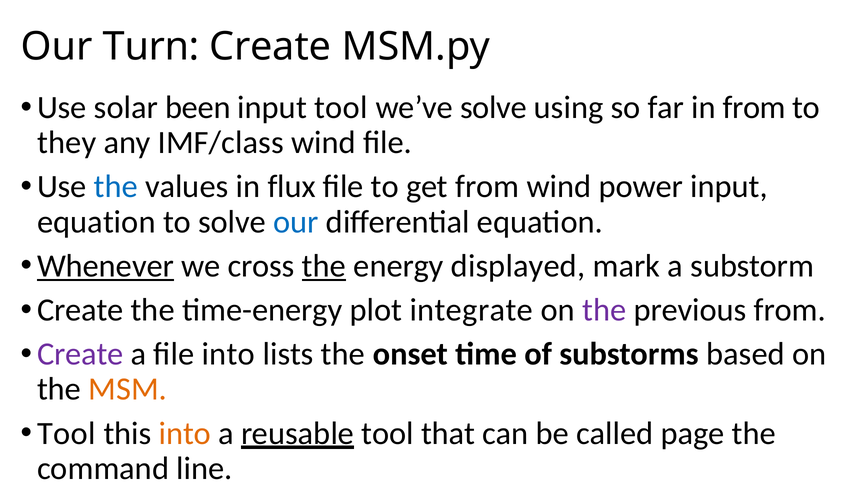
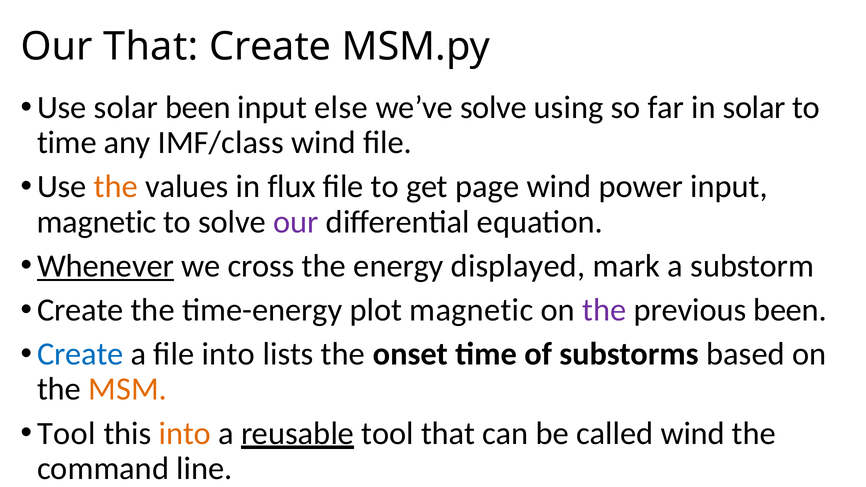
Our Turn: Turn -> That (151, 47)
input tool: tool -> else (341, 108)
in from: from -> solar (754, 108)
they: they -> time (67, 143)
the colour: blue -> orange (116, 187)
get from: from -> page (487, 187)
equation: equation -> magnetic (97, 222)
our colour: blue -> purple (296, 222)
the underline: present -> none (324, 266)
plot integrate: integrate -> magnetic (471, 310)
previous from: from -> been (790, 310)
Create colour: purple -> blue (80, 354)
called page: page -> wind (693, 433)
